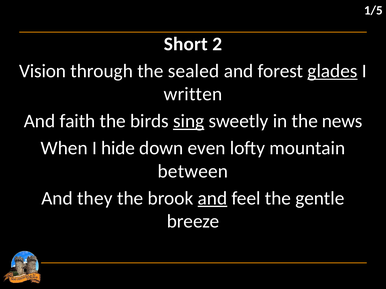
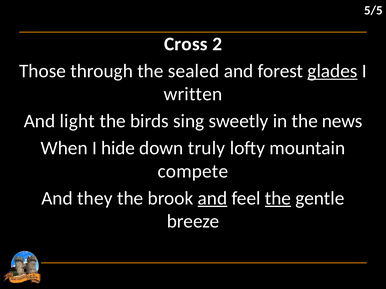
1/5: 1/5 -> 5/5 (373, 11)
Short: Short -> Cross (186, 44)
Vision: Vision -> Those (42, 71)
faith: faith -> light (77, 121)
sing underline: present -> none (189, 121)
even: even -> truly (207, 148)
between: between -> compete (193, 171)
the underline: none -> present (278, 198)
